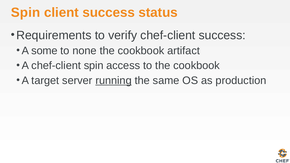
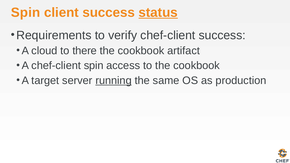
status underline: none -> present (158, 13)
some: some -> cloud (44, 51)
none: none -> there (85, 51)
